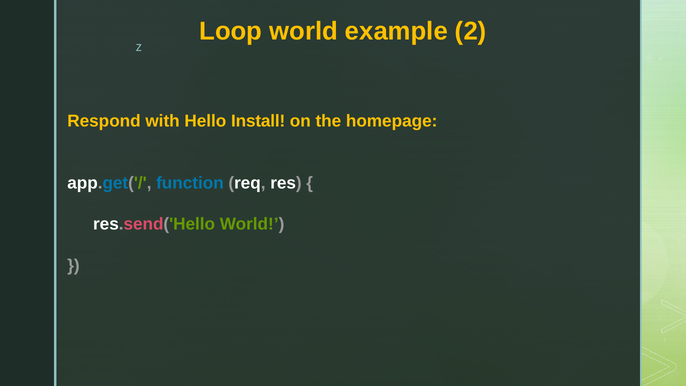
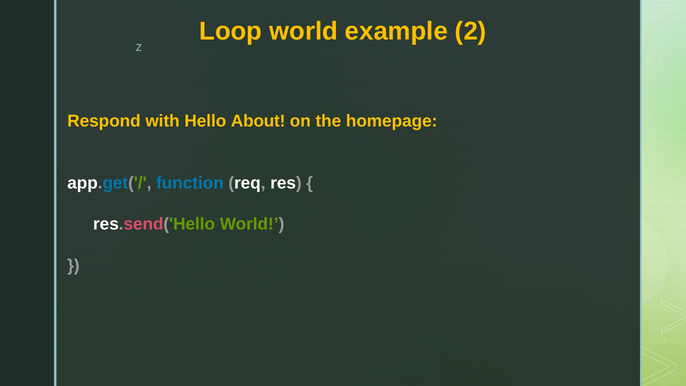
Install: Install -> About (258, 121)
